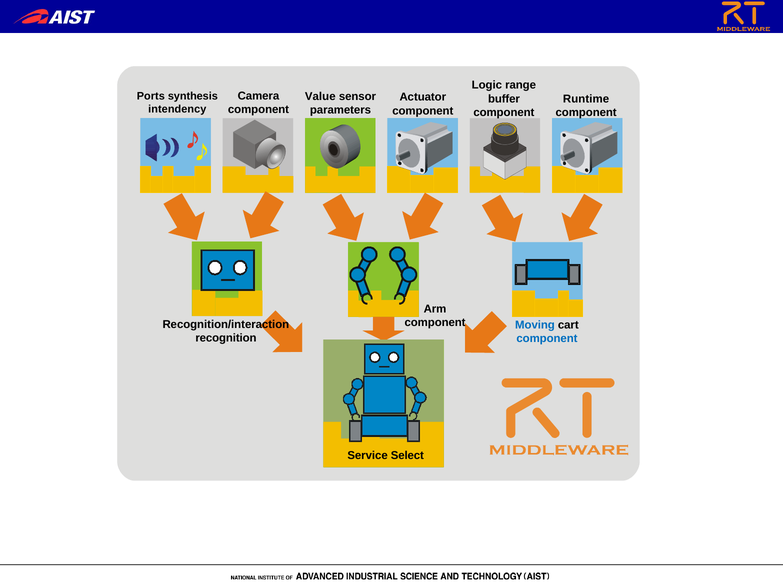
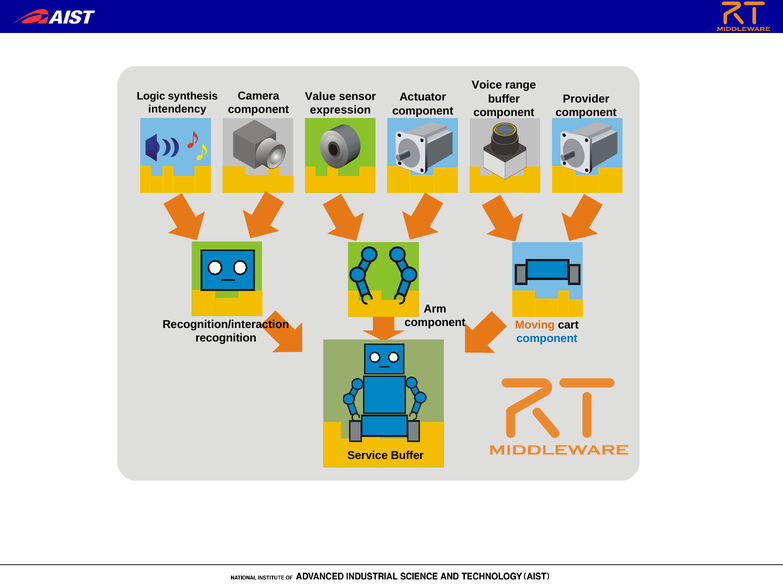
Logic: Logic -> Voice (487, 85)
Ports: Ports -> Logic (151, 96)
Runtime: Runtime -> Provider (586, 99)
parameters: parameters -> expression (340, 110)
Moving colour: blue -> orange (535, 325)
Service Select: Select -> Buffer (407, 456)
